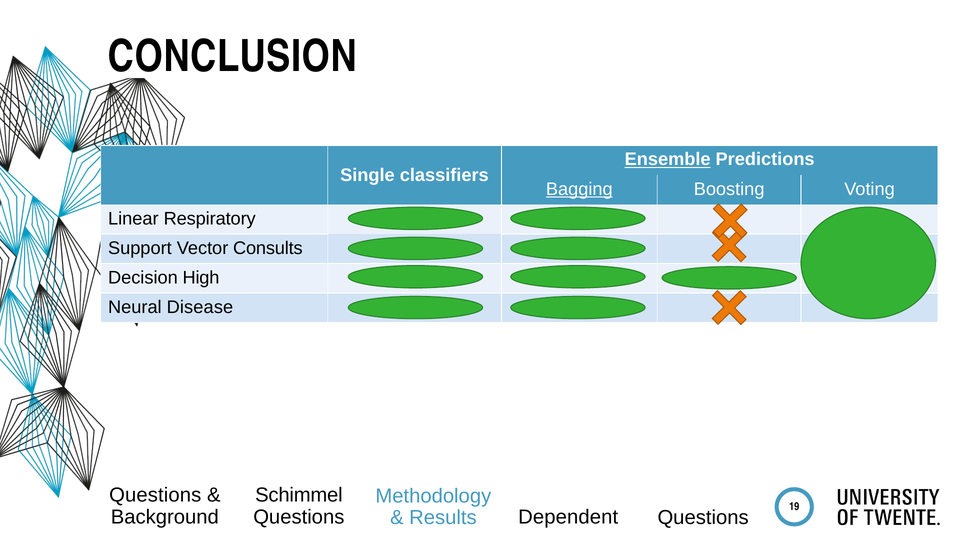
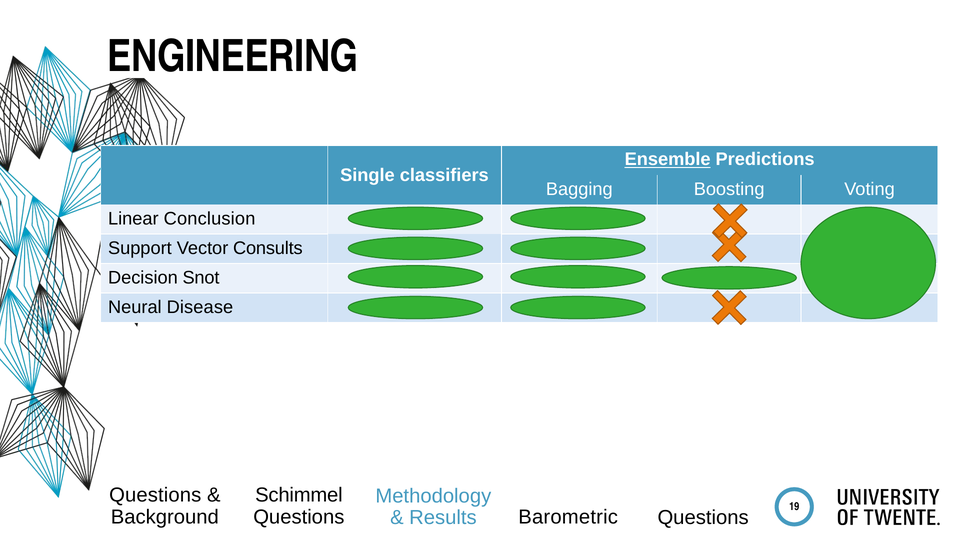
CONCLUSION: CONCLUSION -> ENGINEERING (233, 56)
Bagging underline: present -> none (579, 189)
Respiratory: Respiratory -> Conclusion (210, 219)
High: High -> Snot (201, 278)
Dependent: Dependent -> Barometric (568, 517)
